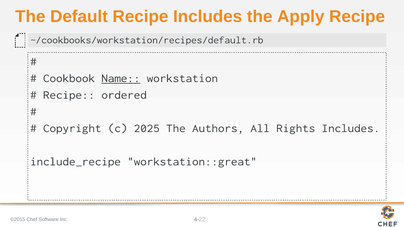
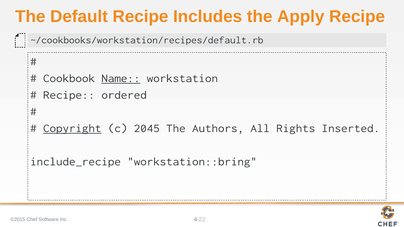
Copyright underline: none -> present (72, 128)
2025: 2025 -> 2045 (147, 128)
Rights Includes: Includes -> Inserted (351, 128)
workstation::great: workstation::great -> workstation::bring (192, 162)
